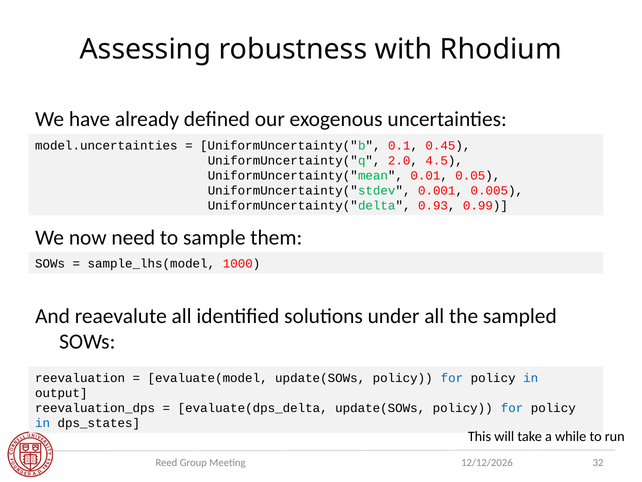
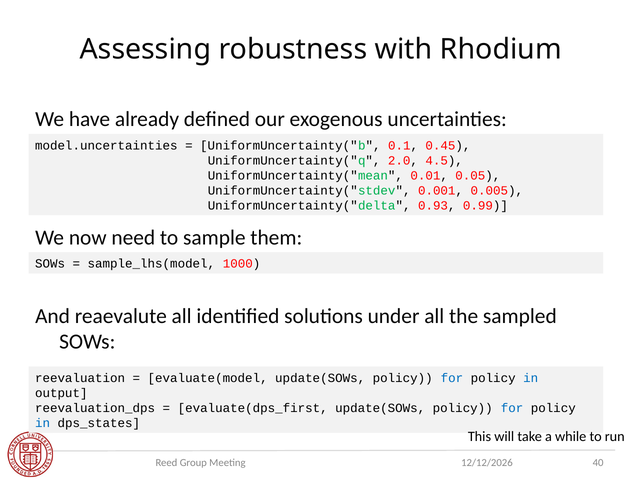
evaluate(dps_delta: evaluate(dps_delta -> evaluate(dps_first (253, 408)
32: 32 -> 40 (598, 462)
